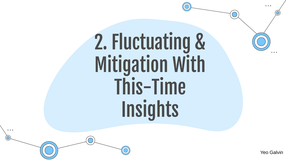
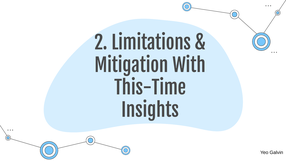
Fluctuating: Fluctuating -> Limitations (151, 43)
